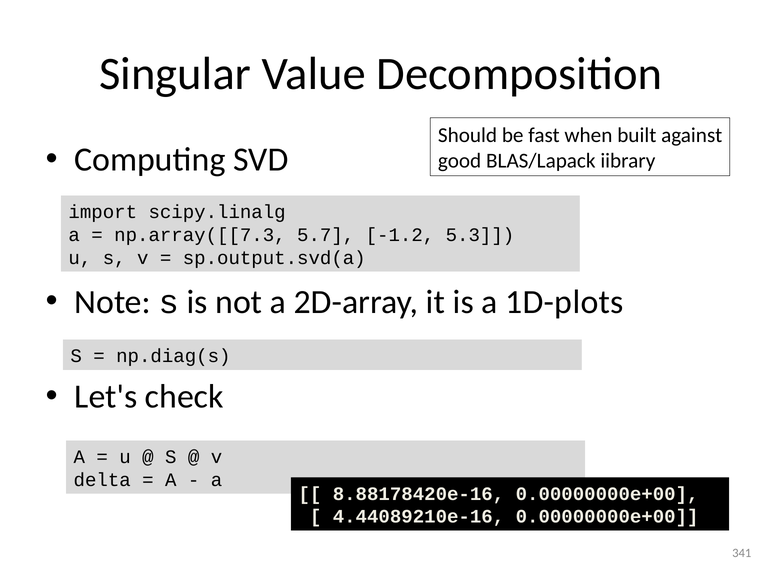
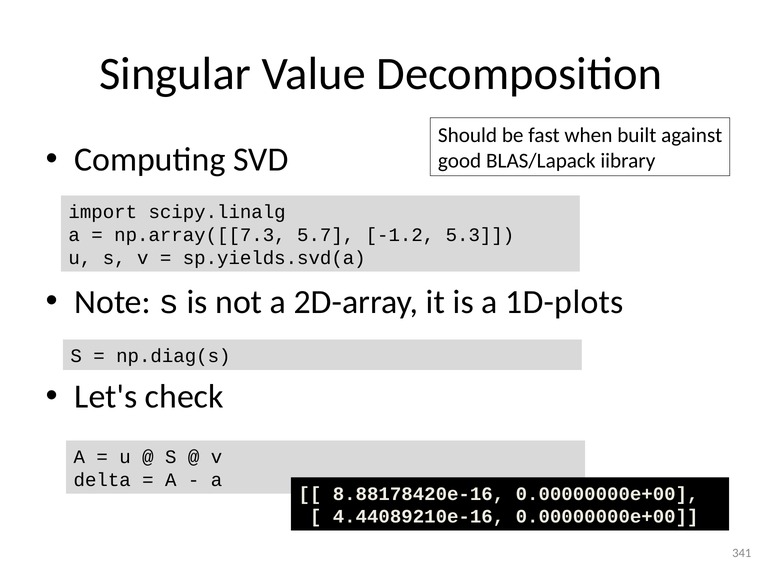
sp.output.svd(a: sp.output.svd(a -> sp.yields.svd(a (274, 258)
